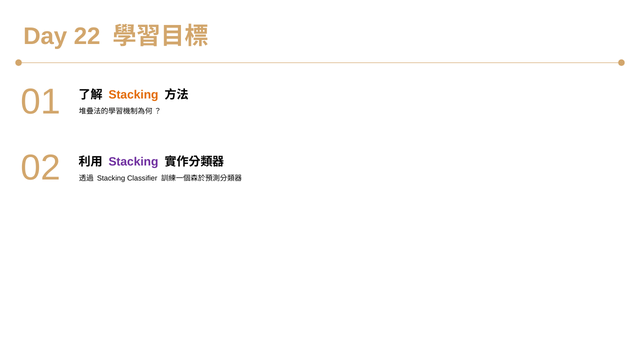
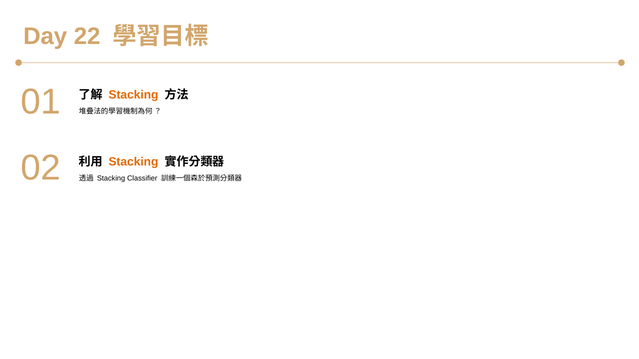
Stacking colour: purple -> orange (133, 162)
